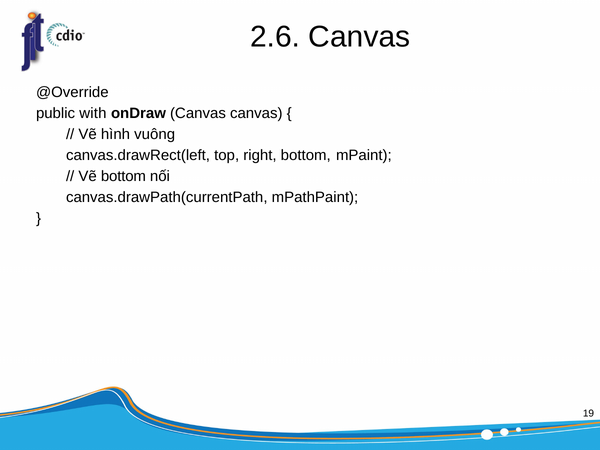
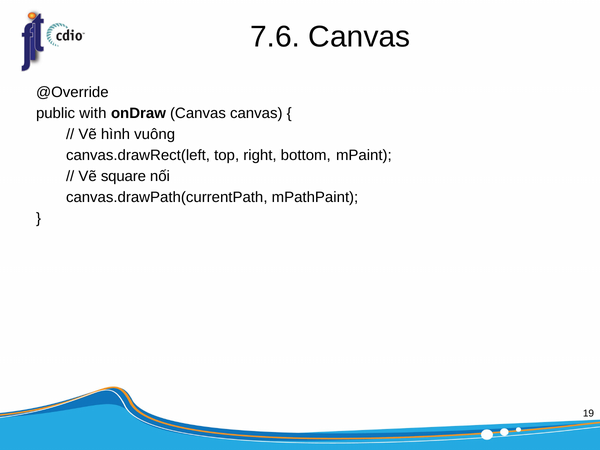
2.6: 2.6 -> 7.6 (275, 37)
Vẽ bottom: bottom -> square (123, 176)
